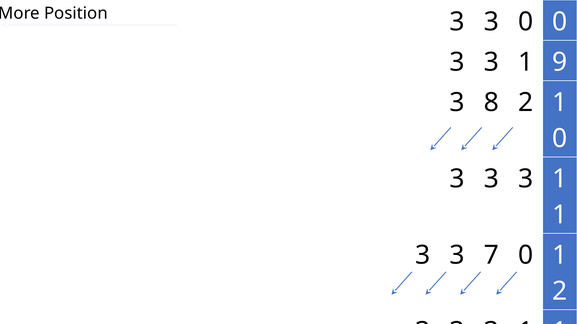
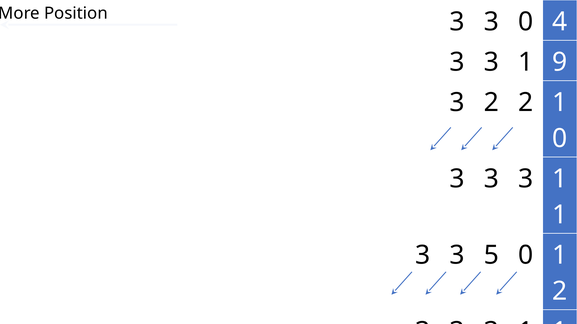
0 0: 0 -> 4 (560, 22)
8: 8 -> 2 (491, 103)
3 7: 7 -> 5 (491, 255)
